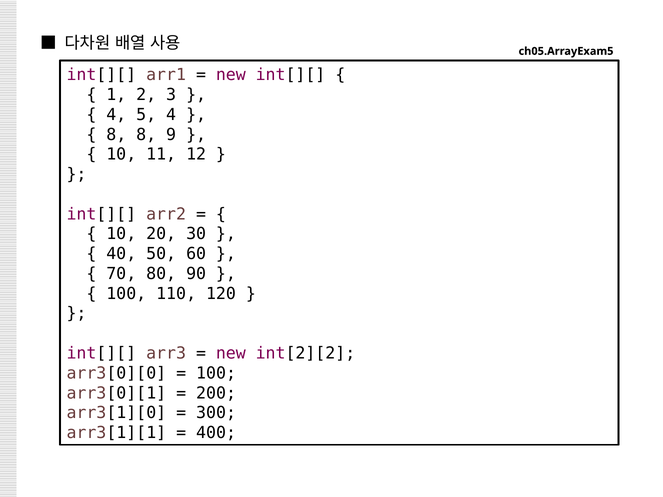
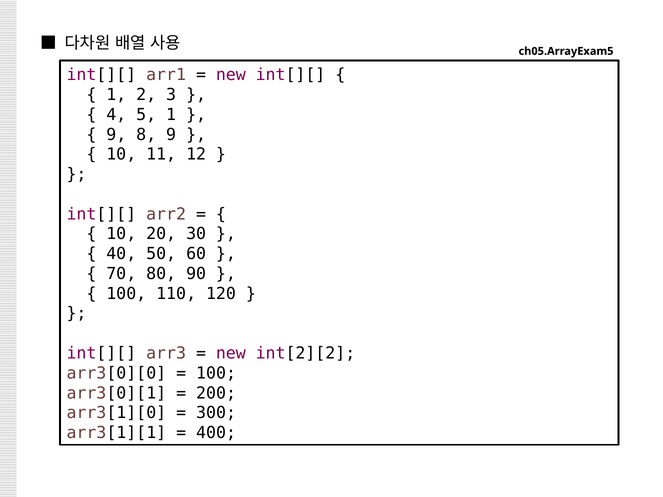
5 4: 4 -> 1 (171, 115)
8: 8 -> 9 (116, 135)
